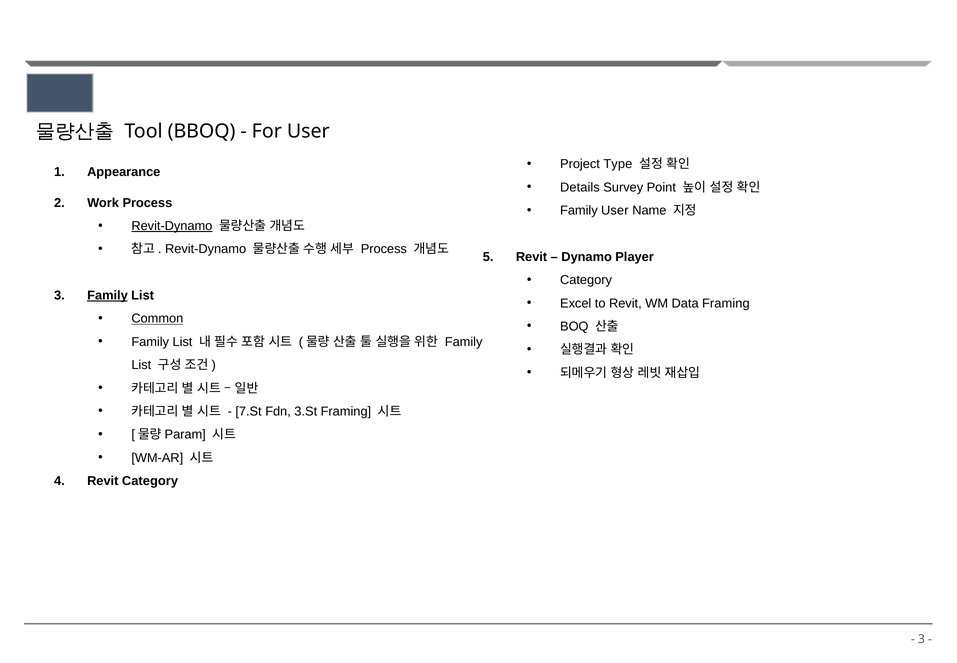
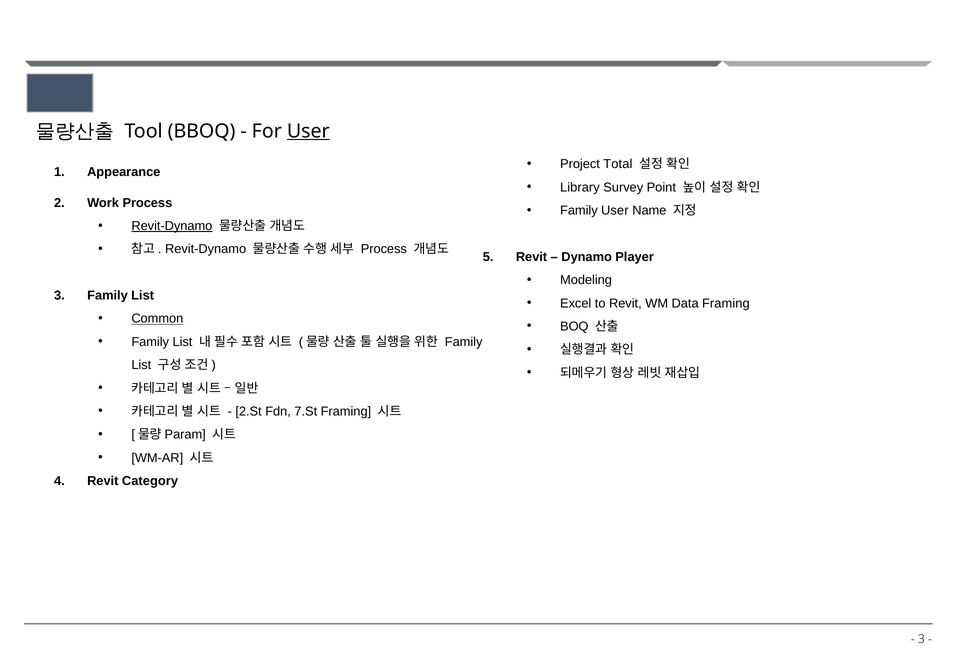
User underline: none -> present (308, 131)
Type: Type -> Total (618, 164)
Details: Details -> Library (580, 187)
Category: Category -> Modeling (586, 280)
Family underline: present -> none (108, 295)
7.St: 7.St -> 2.St (249, 411)
3.St: 3.St -> 7.St (306, 411)
